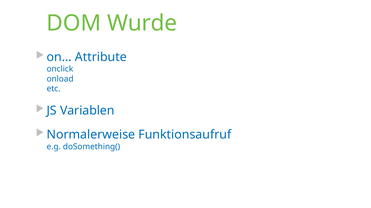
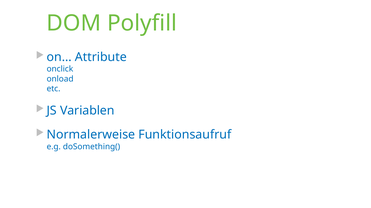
Wurde: Wurde -> Polyfill (142, 23)
